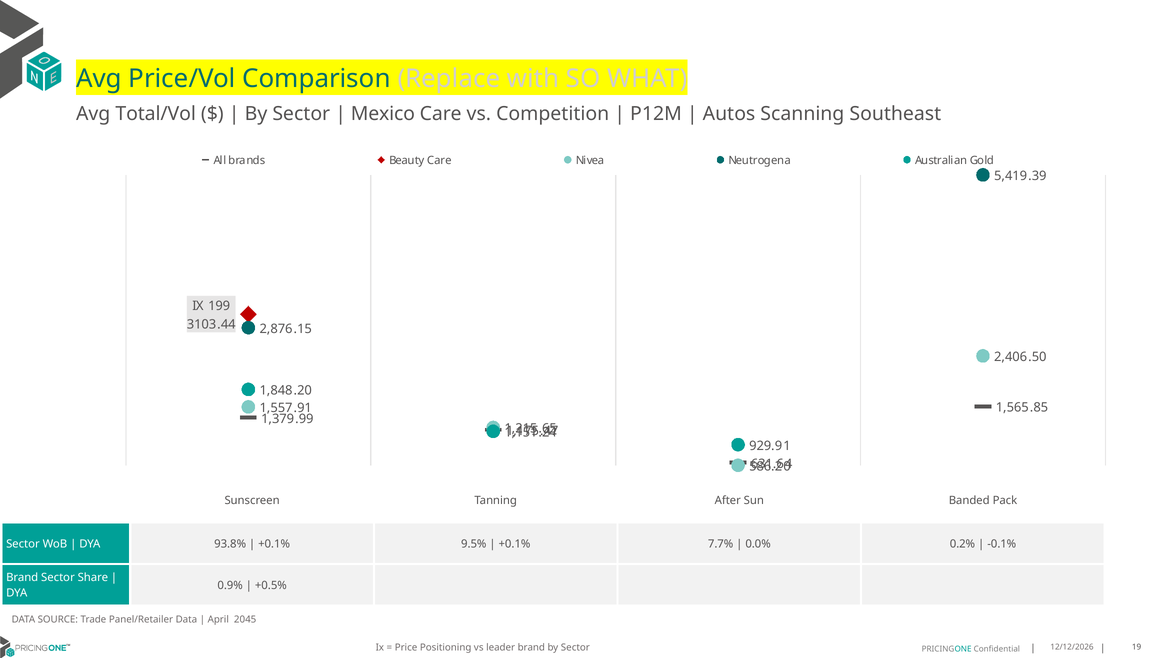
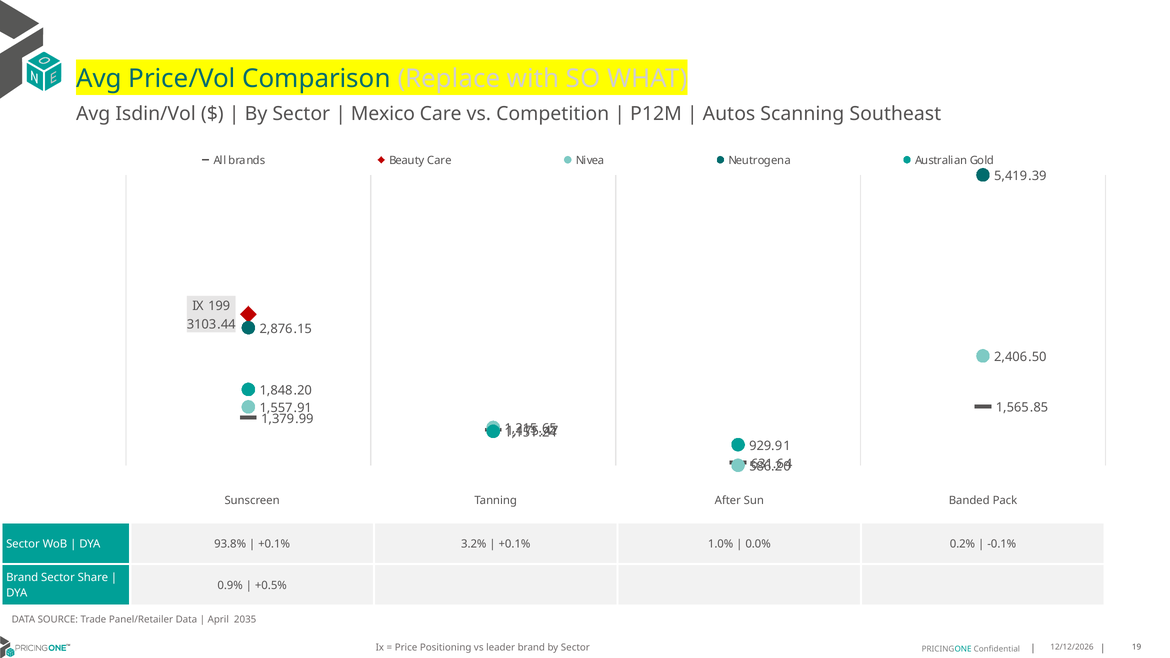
Total/Vol: Total/Vol -> Isdin/Vol (156, 114)
9.5%: 9.5% -> 3.2% (474, 544)
7.7%: 7.7% -> 1.0% (721, 544)
2045: 2045 -> 2035 (245, 620)
